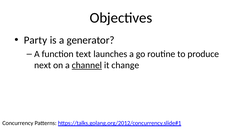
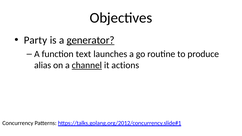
generator underline: none -> present (91, 40)
next: next -> alias (43, 65)
change: change -> actions (125, 65)
